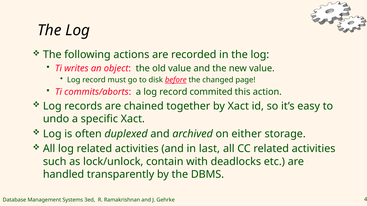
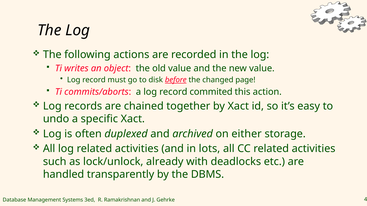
last: last -> lots (209, 149)
contain: contain -> already (165, 162)
